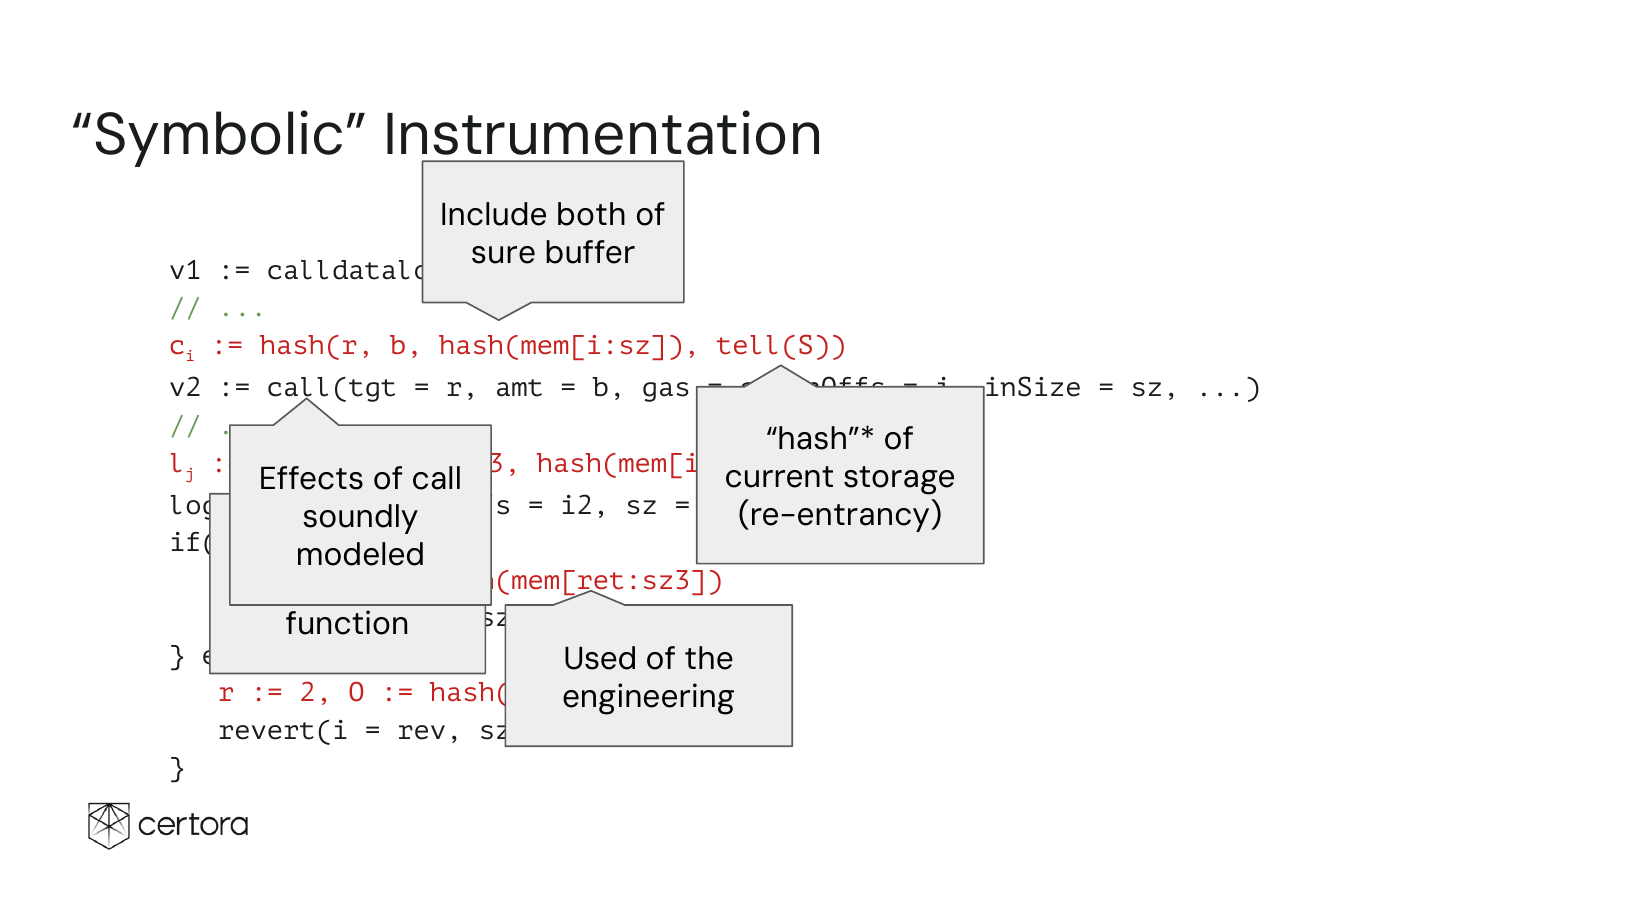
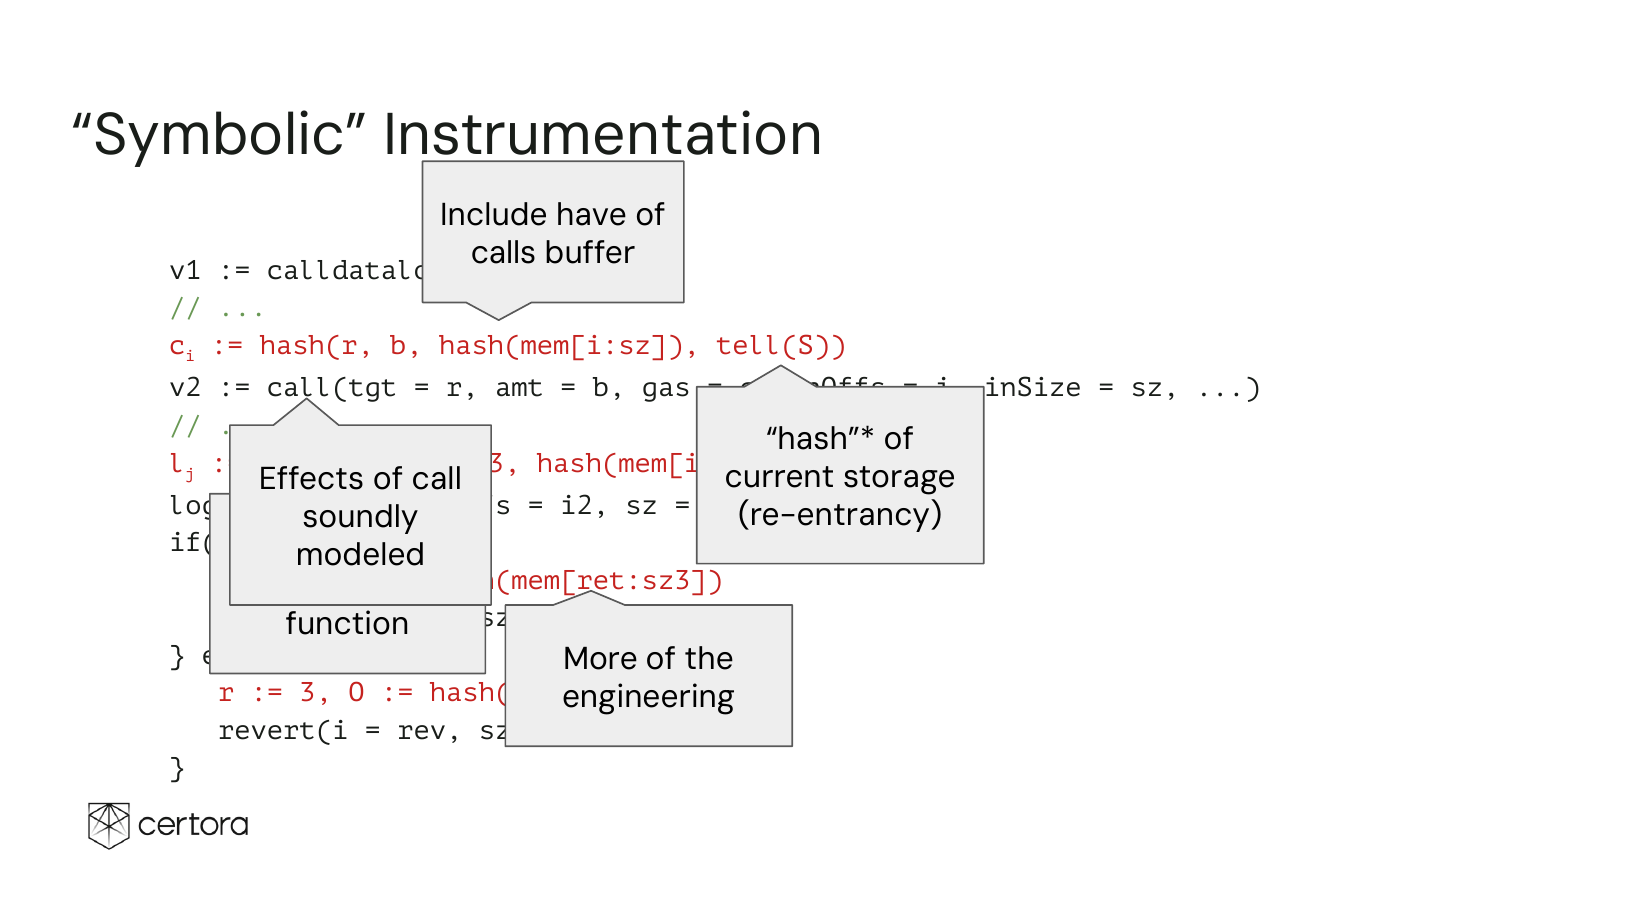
both: both -> have (592, 215)
sure: sure -> calls (504, 253)
Used: Used -> More (600, 659)
2: 2 -> 3 (316, 693)
